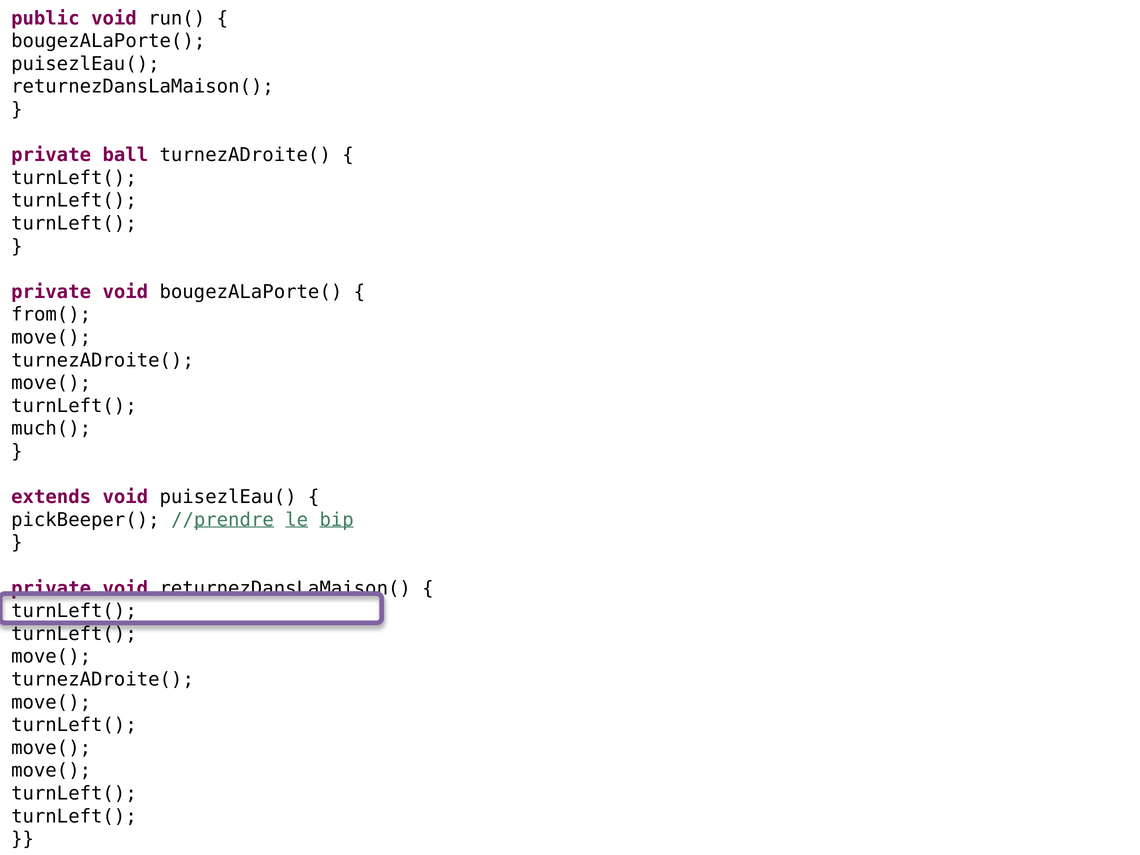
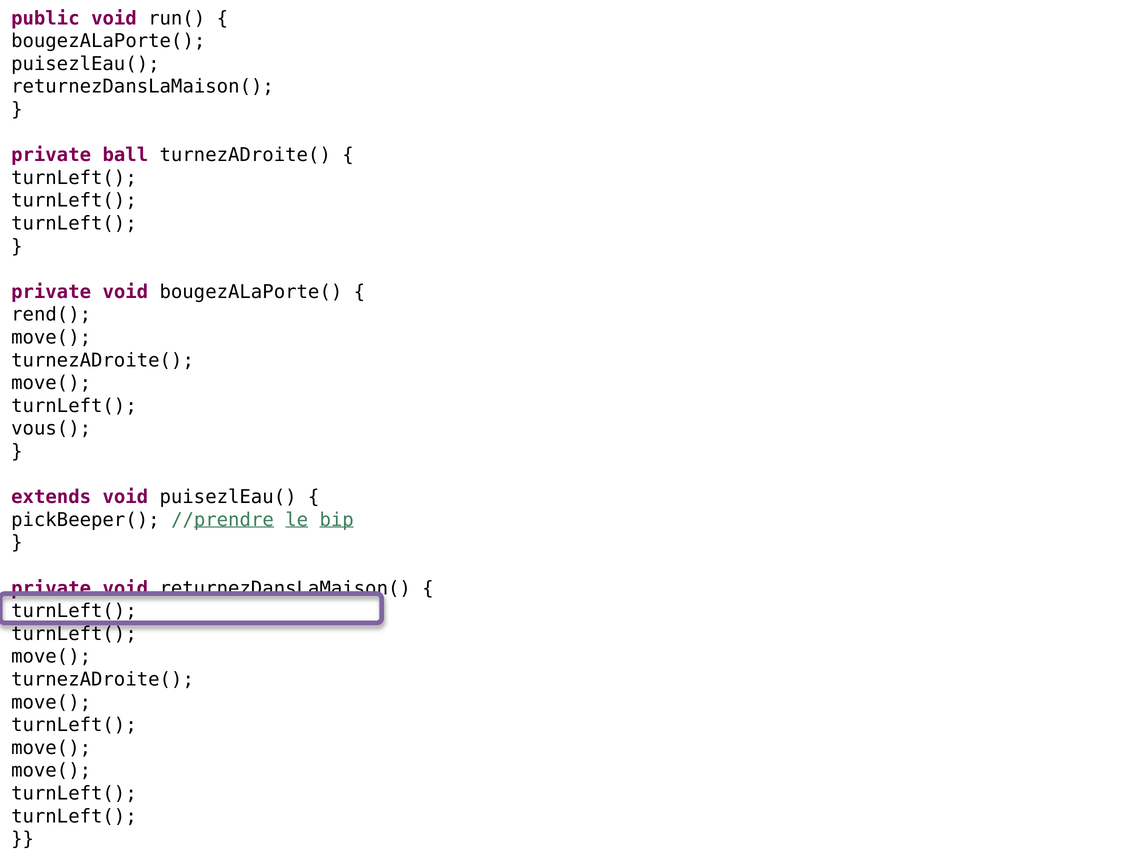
from(: from( -> rend( (51, 315)
much(: much( -> vous( (51, 429)
